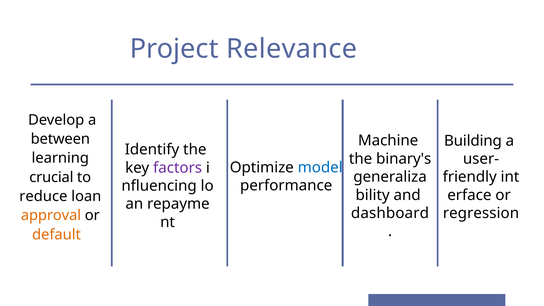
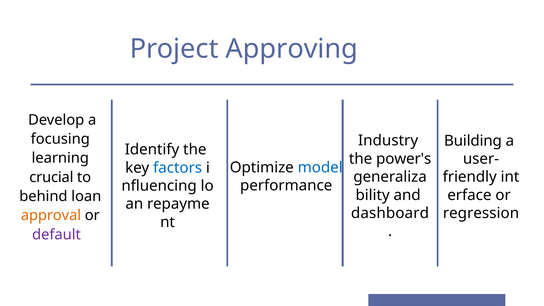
Relevance: Relevance -> Approving (292, 49)
between: between -> focusing (60, 139)
Machine: Machine -> Industry (388, 141)
binary's: binary's -> power's (404, 159)
factors colour: purple -> blue (178, 168)
reduce: reduce -> behind (43, 196)
default colour: orange -> purple (56, 235)
